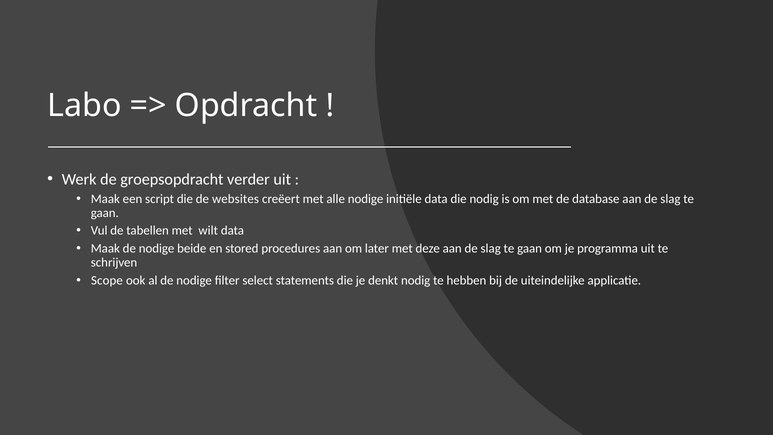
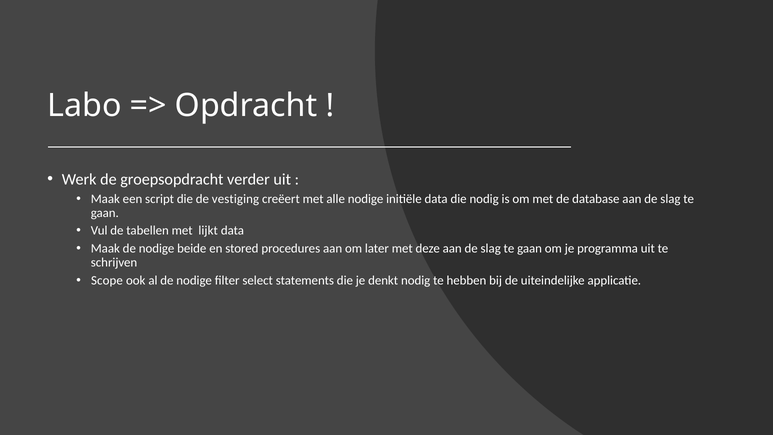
websites: websites -> vestiging (235, 199)
wilt: wilt -> lijkt (208, 231)
